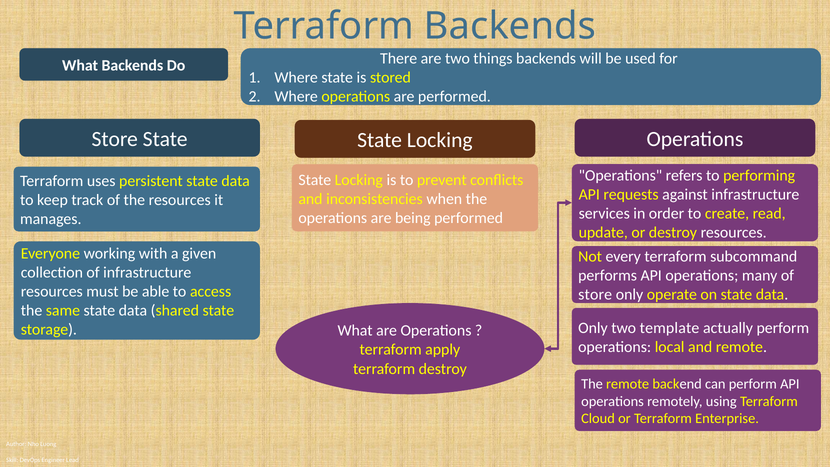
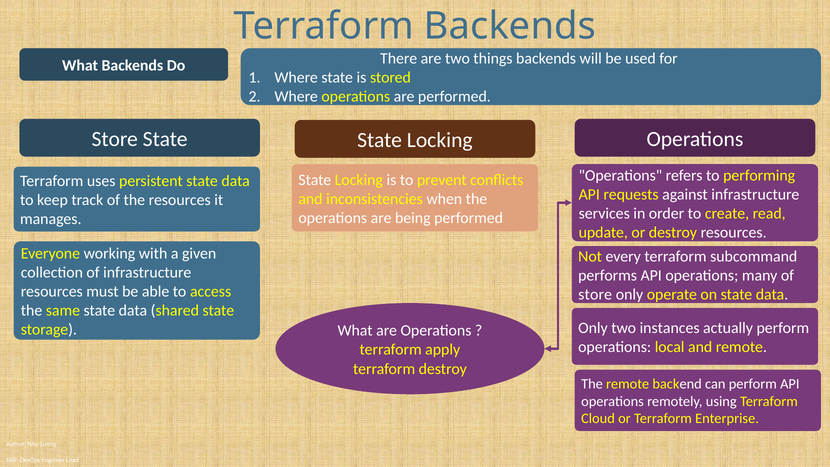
template: template -> instances (670, 328)
